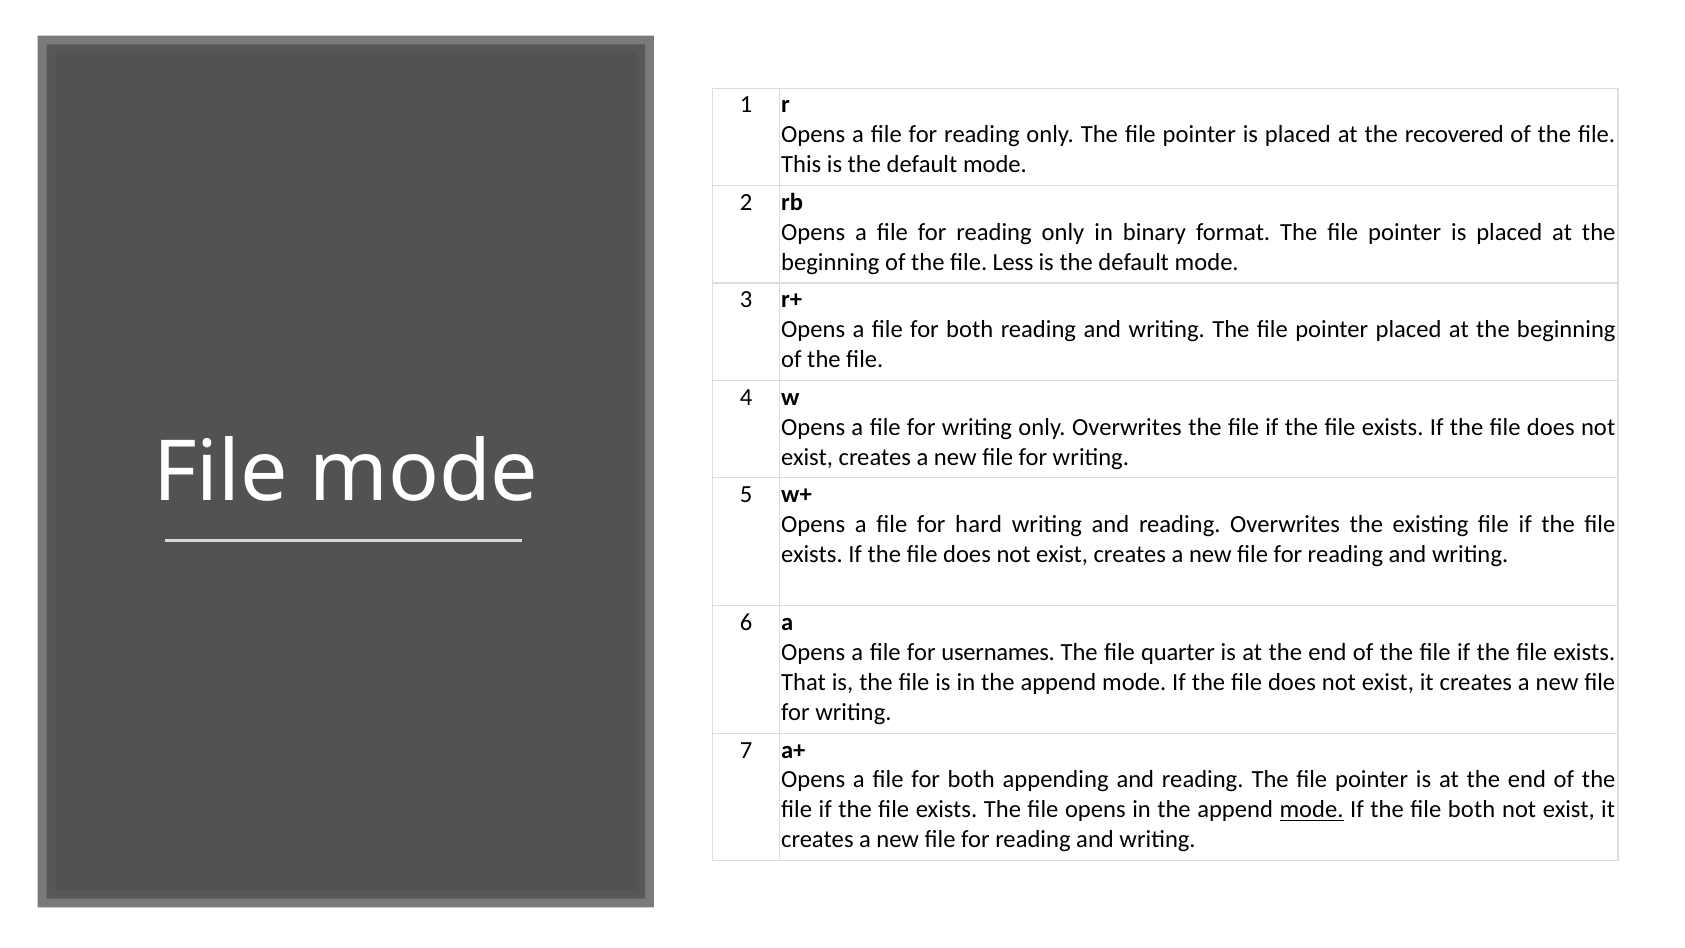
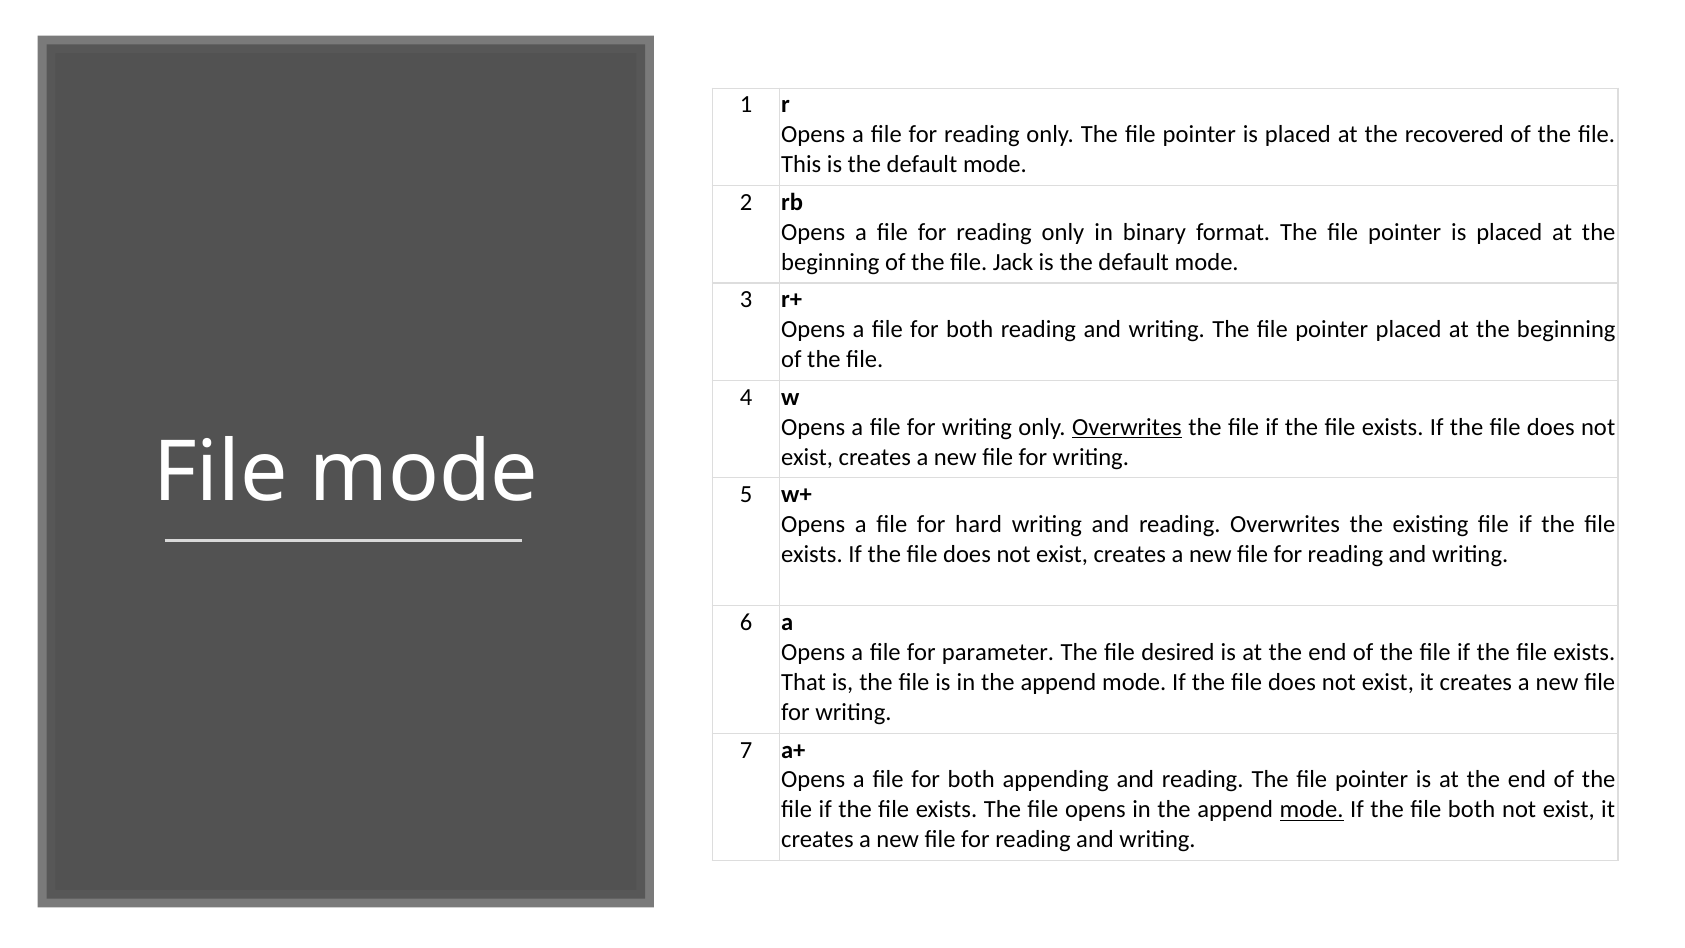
Less: Less -> Jack (1013, 262)
Overwrites underline: none -> present (1127, 427)
usernames: usernames -> parameter (998, 652)
quarter: quarter -> desired (1178, 652)
